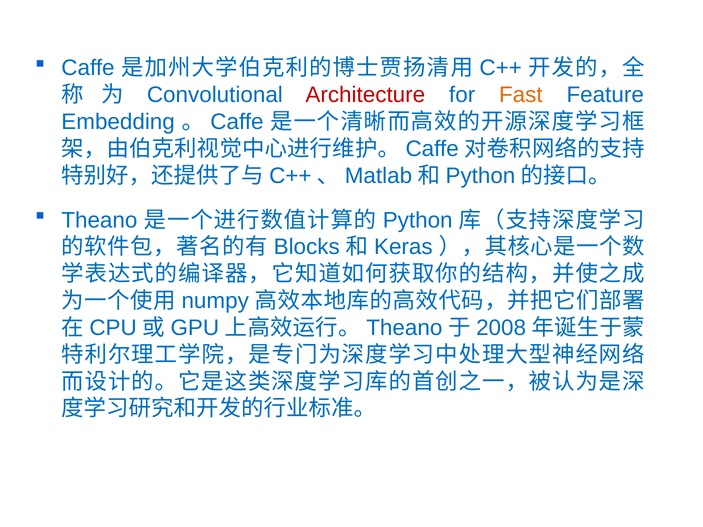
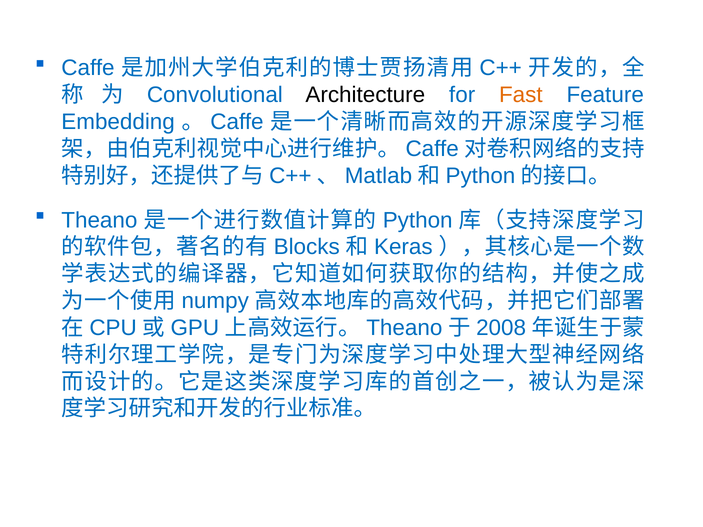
Architecture colour: red -> black (365, 95)
